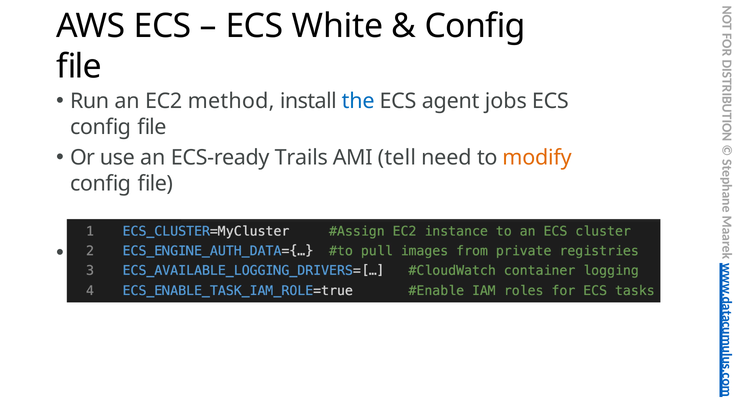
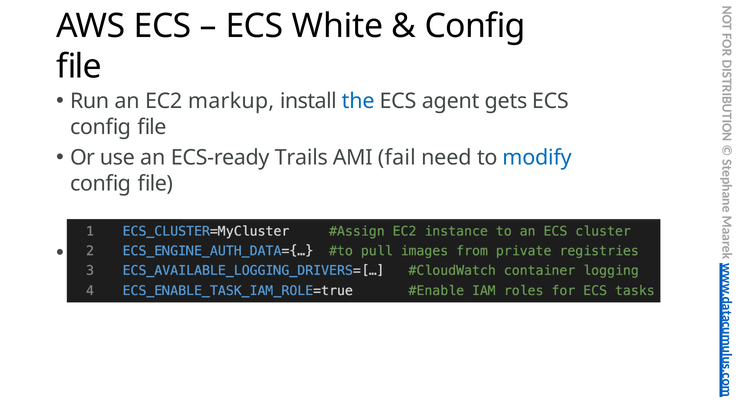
method: method -> markup (231, 101)
jobs: jobs -> gets (506, 101)
tell: tell -> fail (397, 158)
modify colour: orange -> blue (537, 158)
